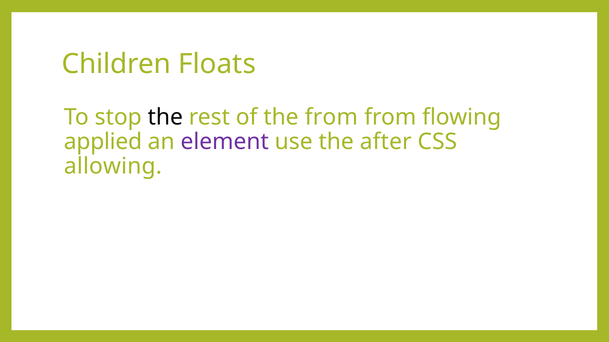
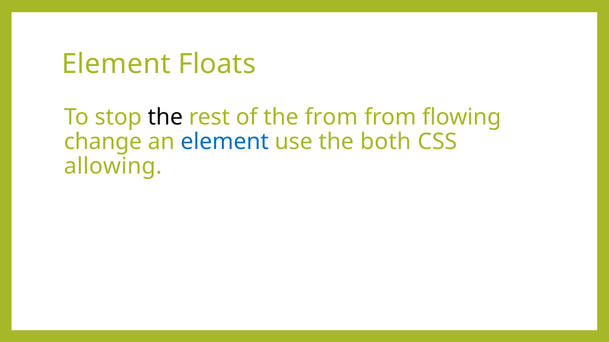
Children: Children -> Element (116, 64)
applied: applied -> change (103, 142)
element colour: purple -> blue (225, 142)
after: after -> both (386, 142)
